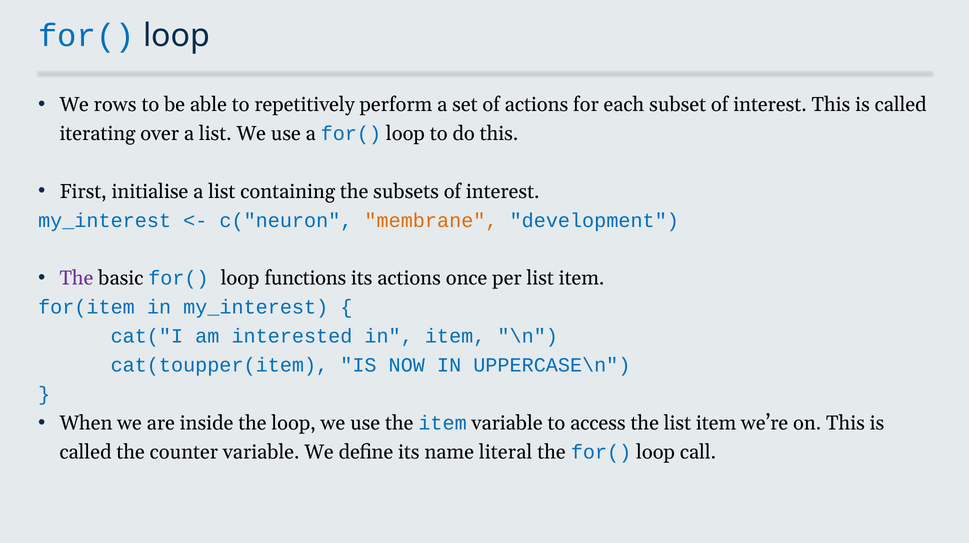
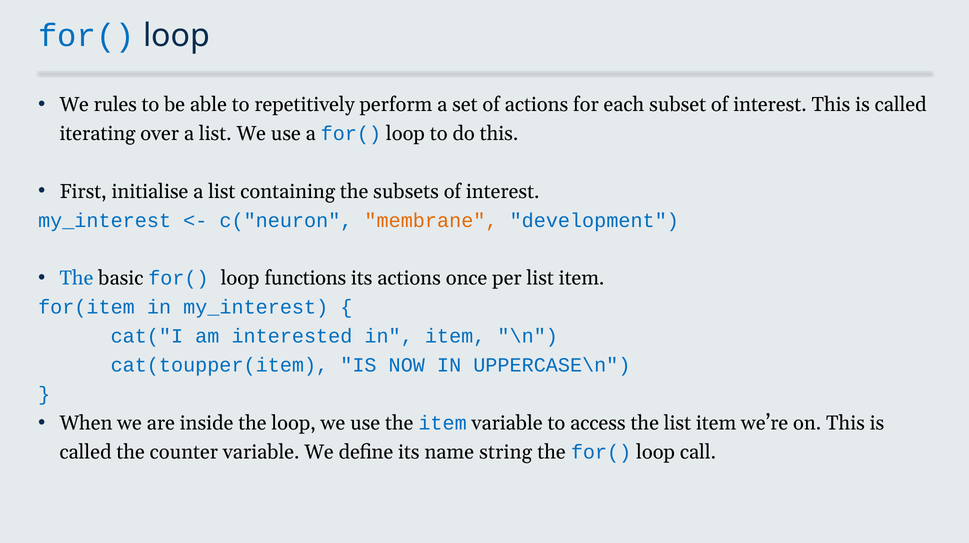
rows: rows -> rules (115, 105)
The colour: purple -> blue (76, 278)
literal: literal -> string (506, 452)
